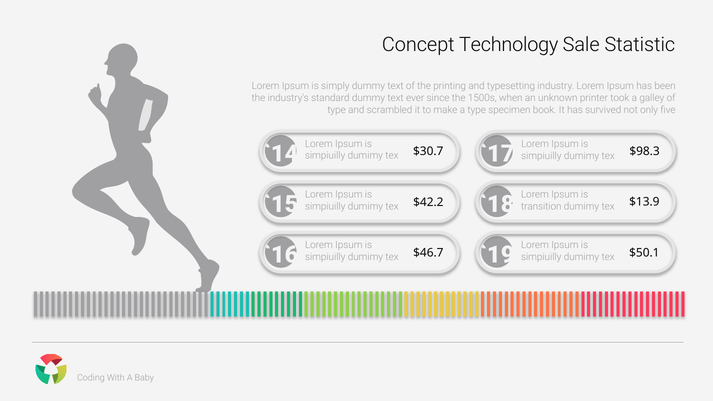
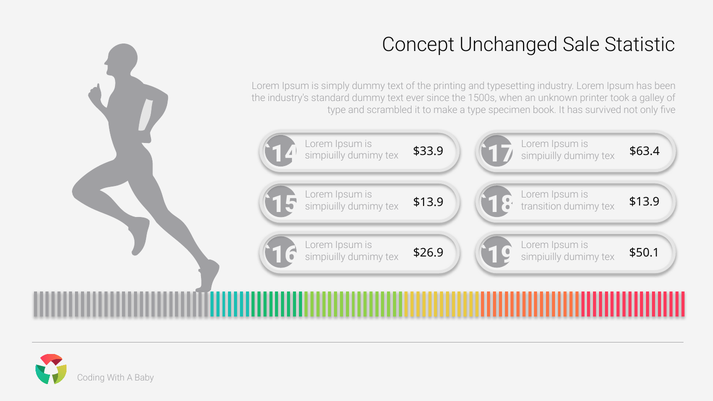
Technology: Technology -> Unchanged (509, 45)
$30.7: $30.7 -> $33.9 (428, 151)
$98.3: $98.3 -> $63.4 (645, 152)
$42.2: $42.2 -> $13.9 (428, 202)
$46.7: $46.7 -> $26.9 (428, 253)
